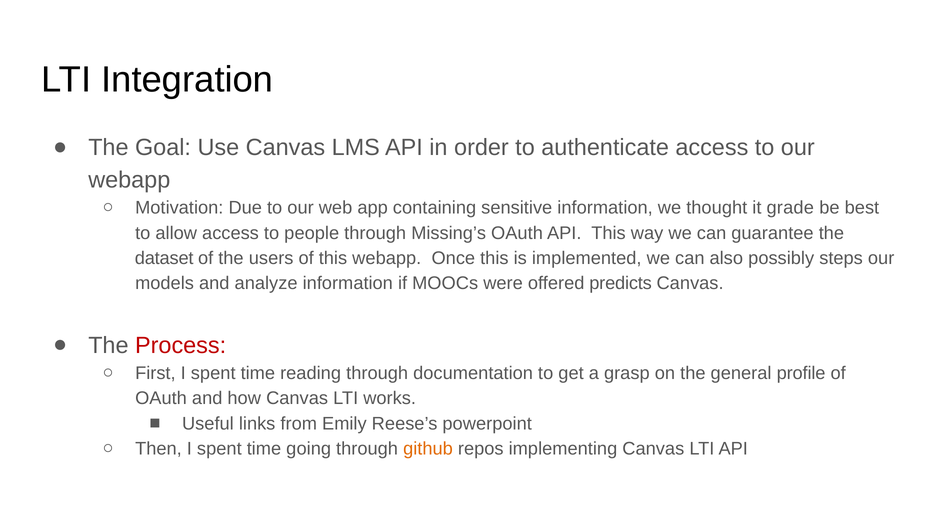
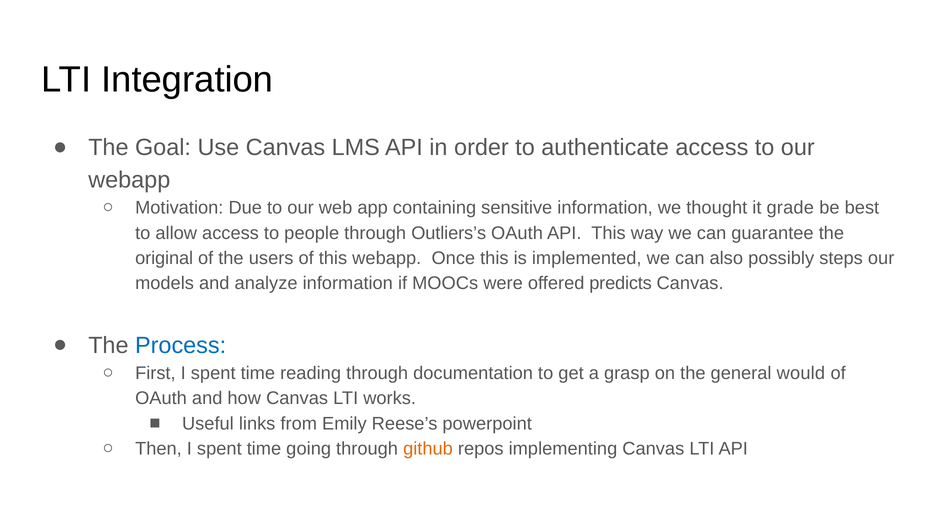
Missing’s: Missing’s -> Outliers’s (449, 233)
dataset: dataset -> original (164, 258)
Process colour: red -> blue (181, 345)
profile: profile -> would (801, 373)
